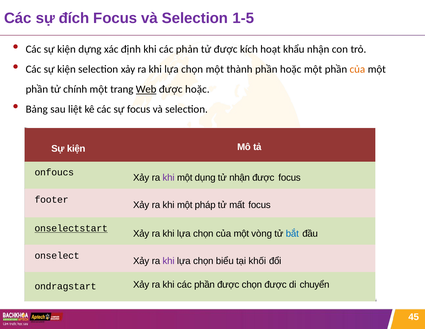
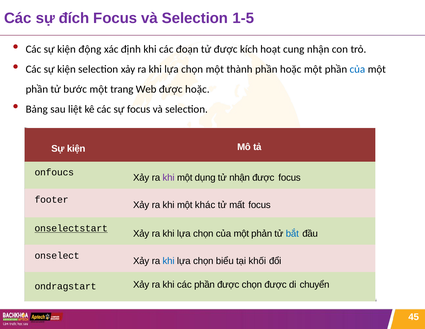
dựng: dựng -> động (90, 49)
phản: phản -> đoạn (187, 49)
khẩu: khẩu -> cung (294, 49)
của colour: orange -> blue (357, 69)
chính: chính -> bước (75, 89)
Web underline: present -> none (146, 89)
pháp: pháp -> khác (205, 205)
vòng: vòng -> phản (262, 233)
khi colour: purple -> blue (169, 261)
